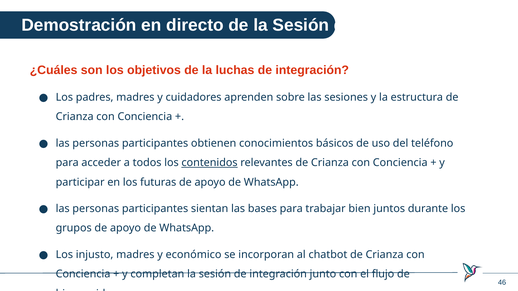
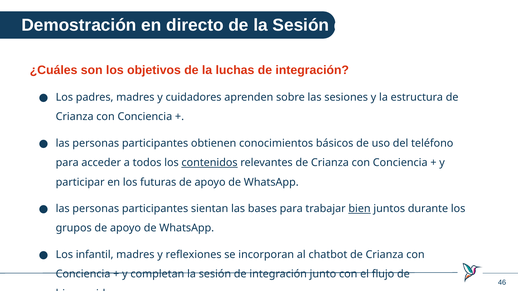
bien underline: none -> present (360, 209)
injusto: injusto -> infantil (95, 255)
económico: económico -> reflexiones (194, 255)
